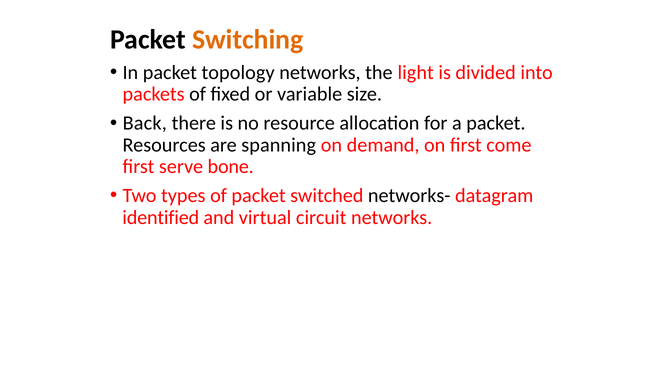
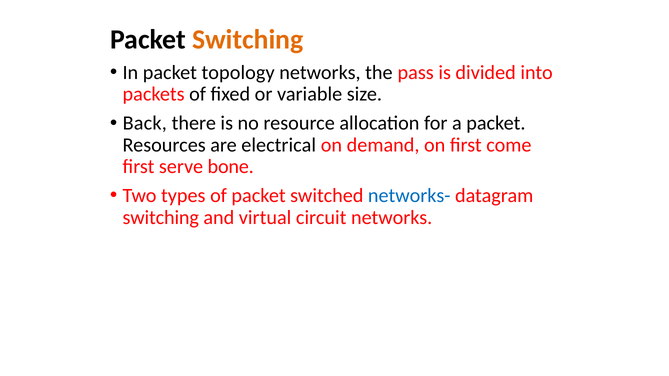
light: light -> pass (416, 73)
spanning: spanning -> electrical (279, 145)
networks- colour: black -> blue (409, 196)
identified: identified -> switching (161, 218)
